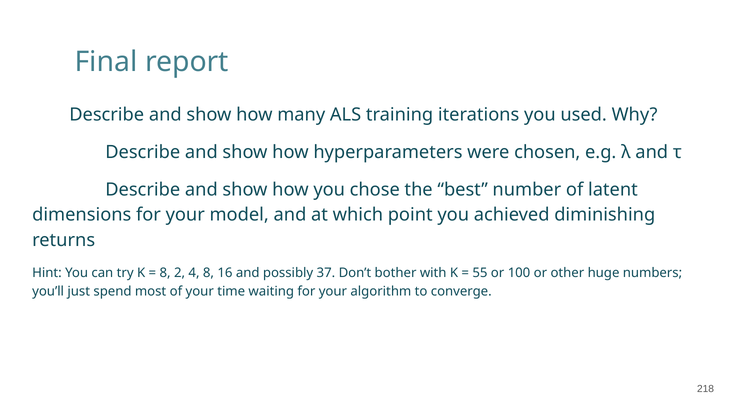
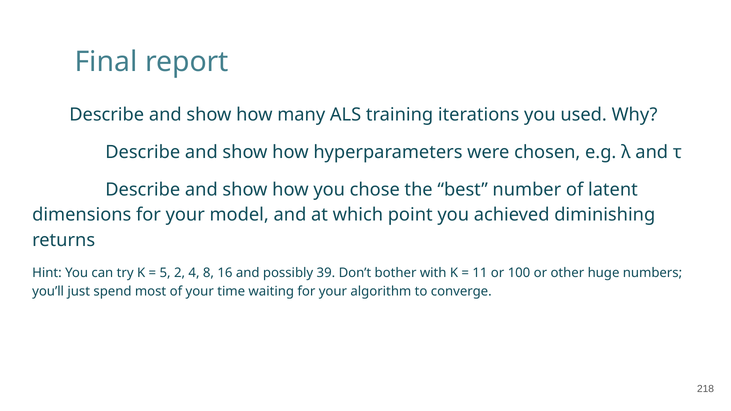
8: 8 -> 5 (165, 273)
37: 37 -> 39 (326, 273)
55: 55 -> 11 (480, 273)
